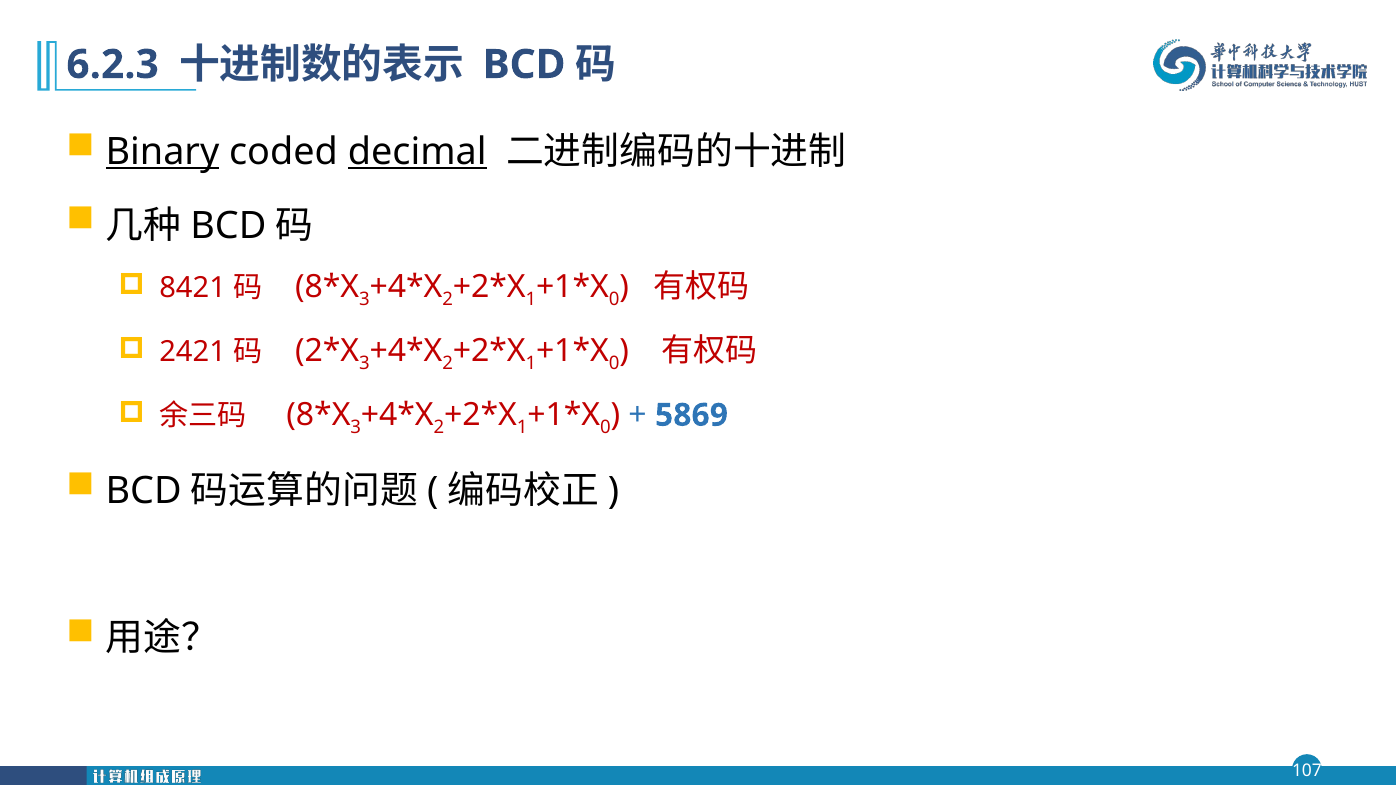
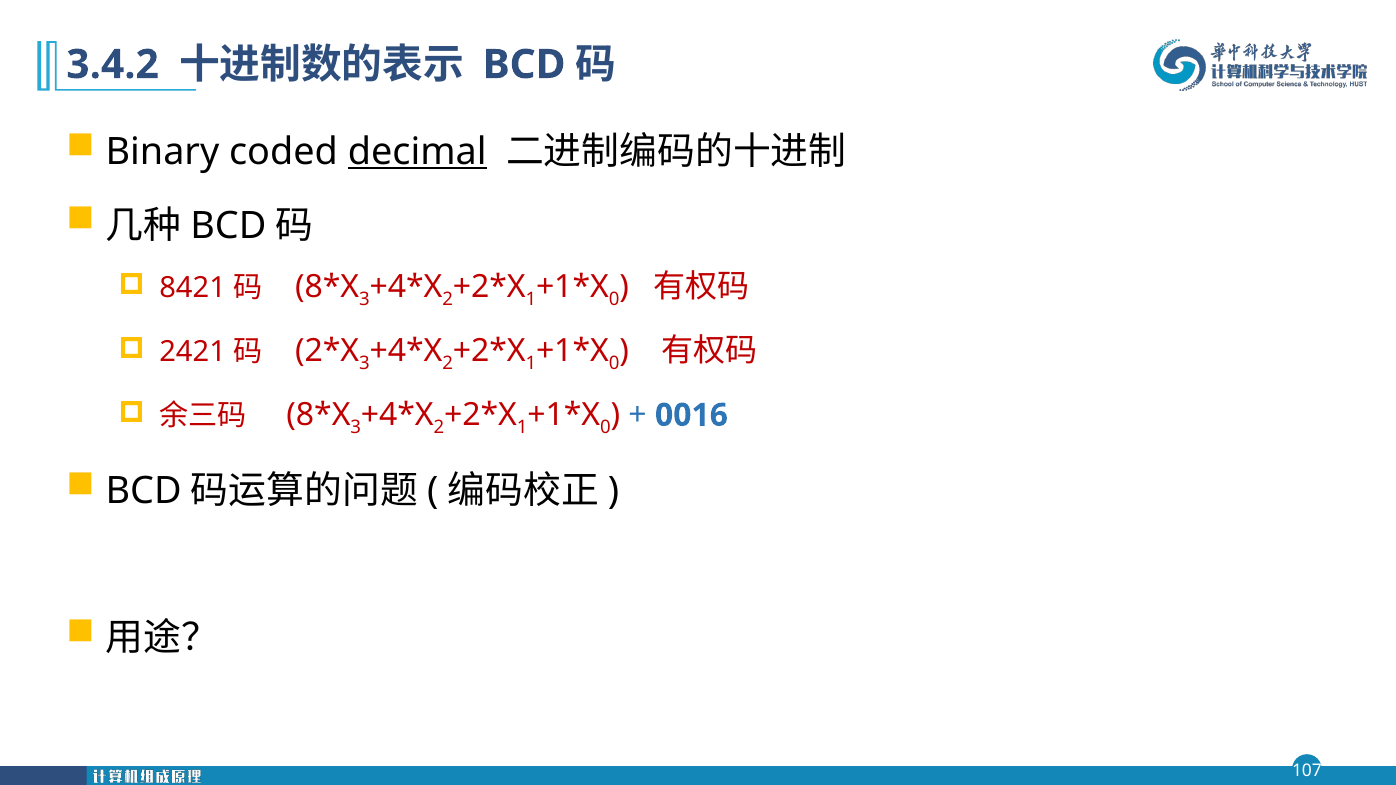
6.2.3: 6.2.3 -> 3.4.2 (113, 65)
Binary underline: present -> none (162, 152)
5869: 5869 -> 0016 (691, 415)
